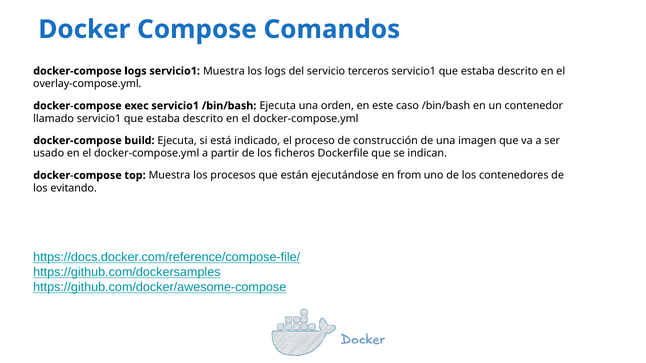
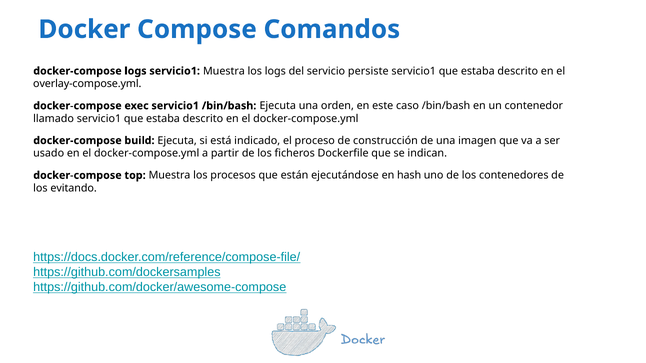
terceros: terceros -> persiste (368, 71)
from: from -> hash (409, 175)
